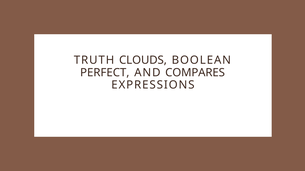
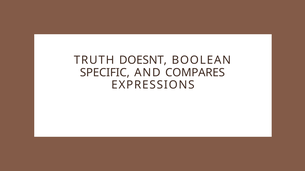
CLOUDS: CLOUDS -> DOESNT (143, 60)
PERFECT: PERFECT -> SPECIFIC (105, 73)
